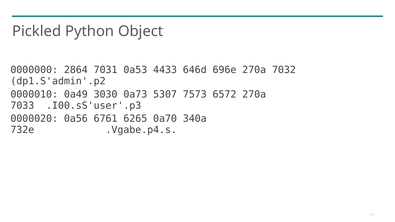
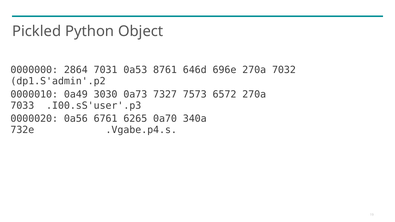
4433: 4433 -> 8761 (165, 70)
5307: 5307 -> 7327 (165, 94)
